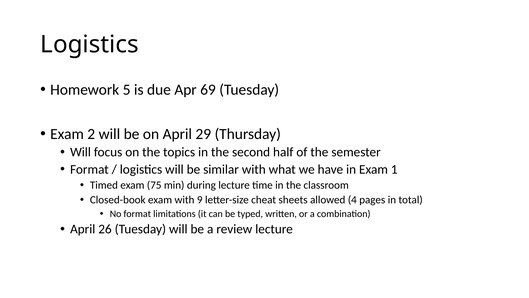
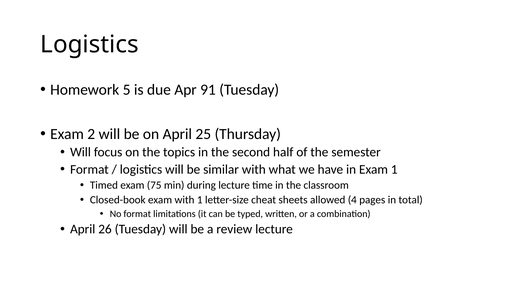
69: 69 -> 91 (208, 89)
29: 29 -> 25 (203, 134)
with 9: 9 -> 1 (200, 200)
